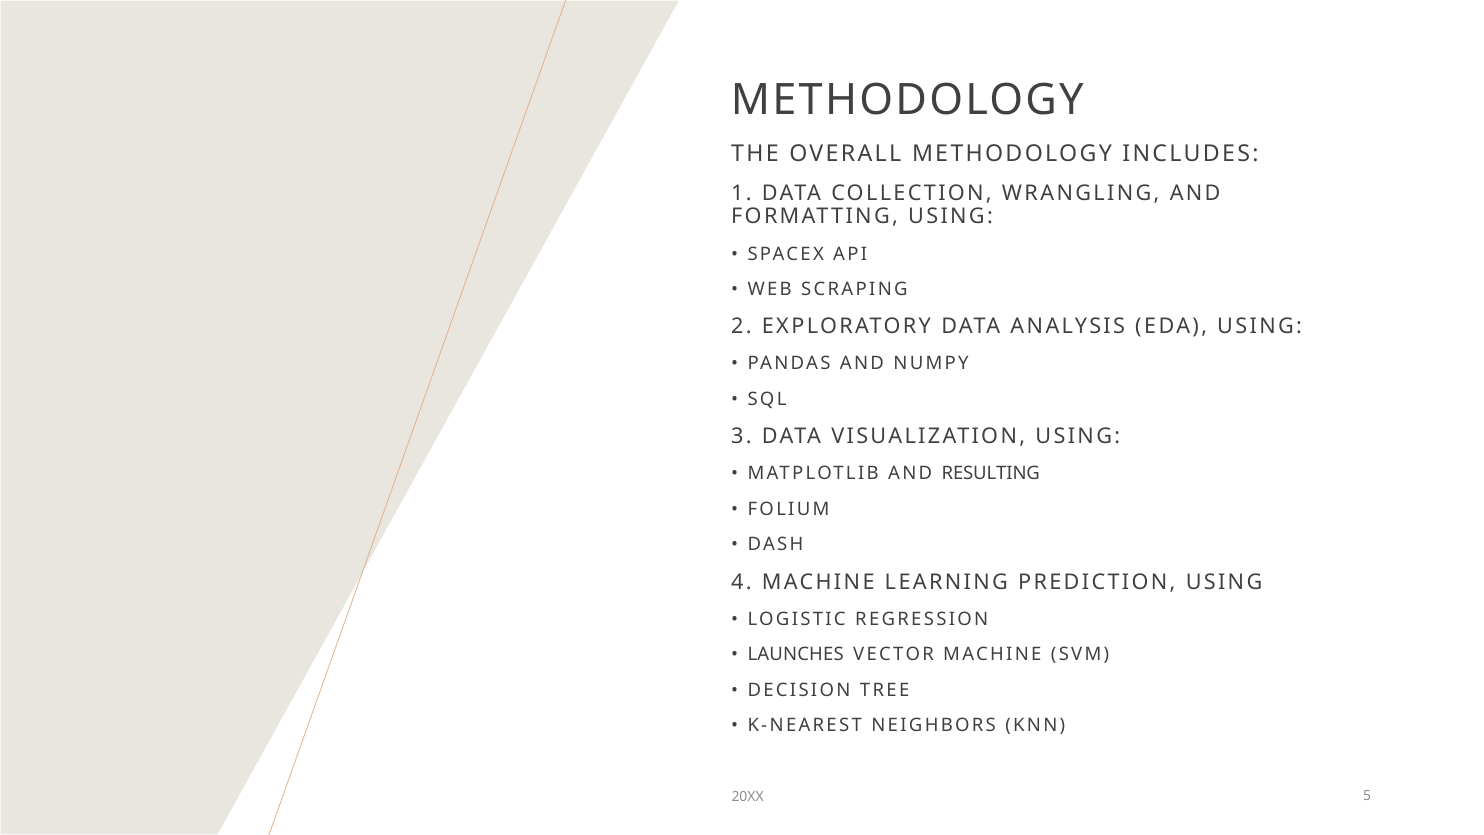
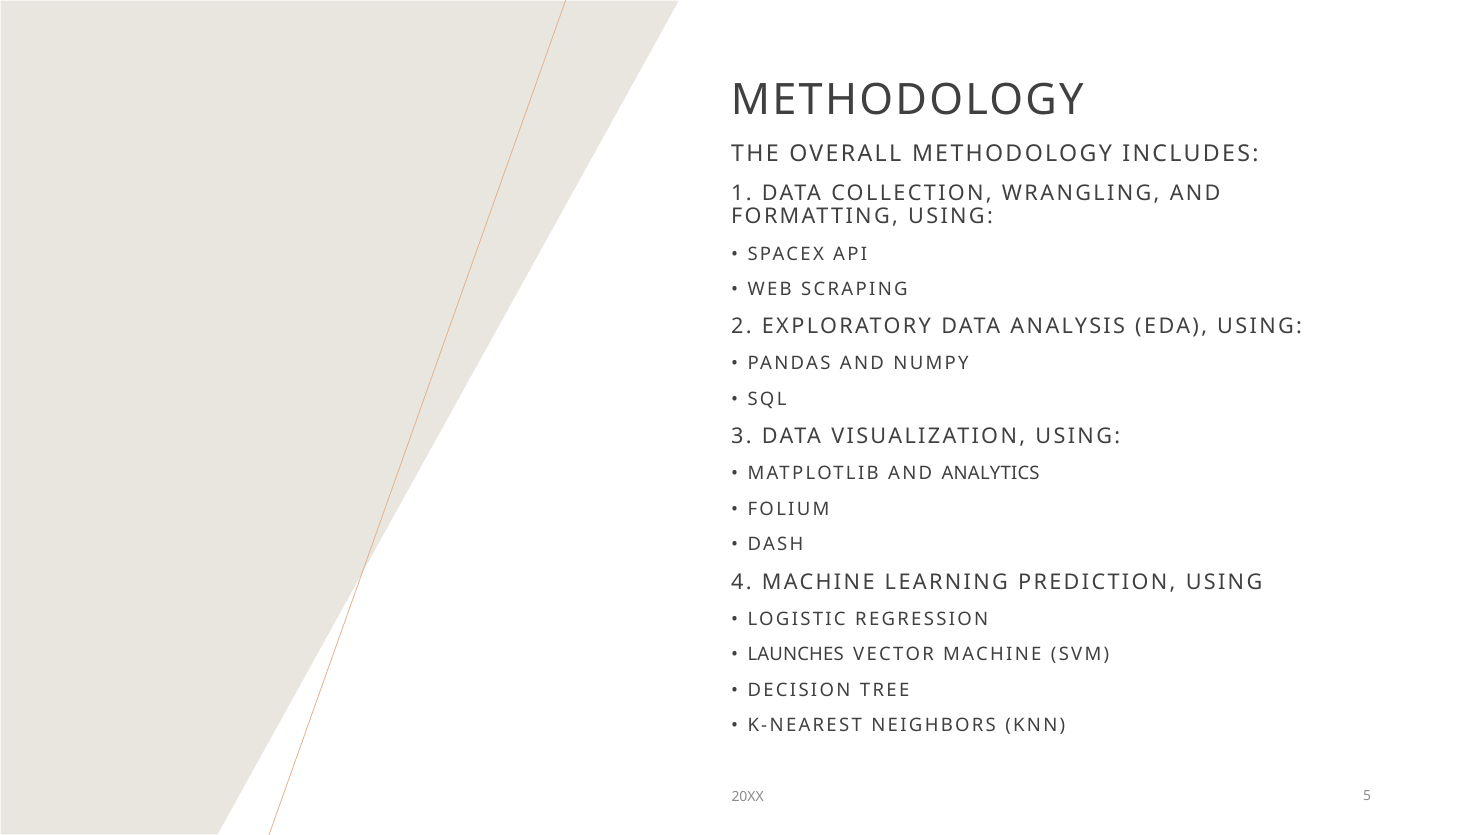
RESULTING: RESULTING -> ANALYTICS (991, 474)
